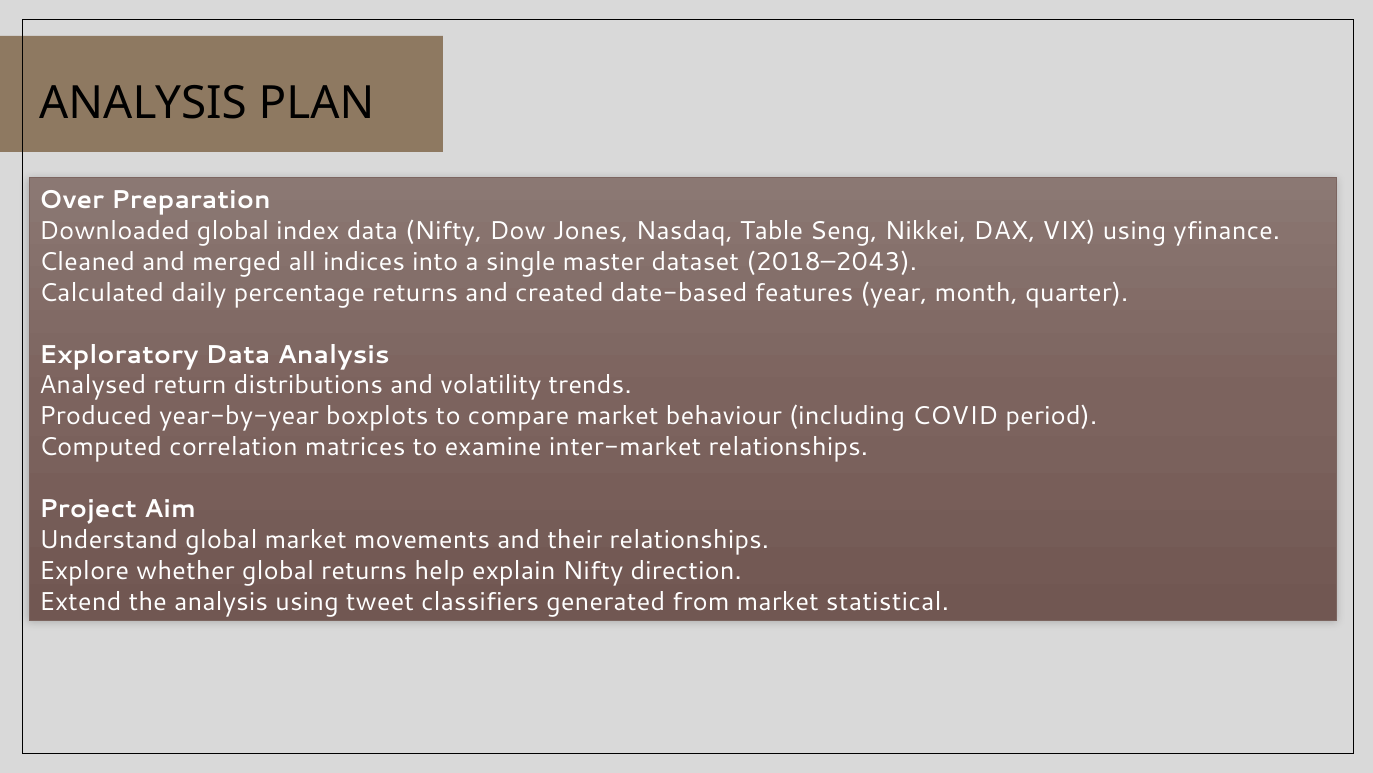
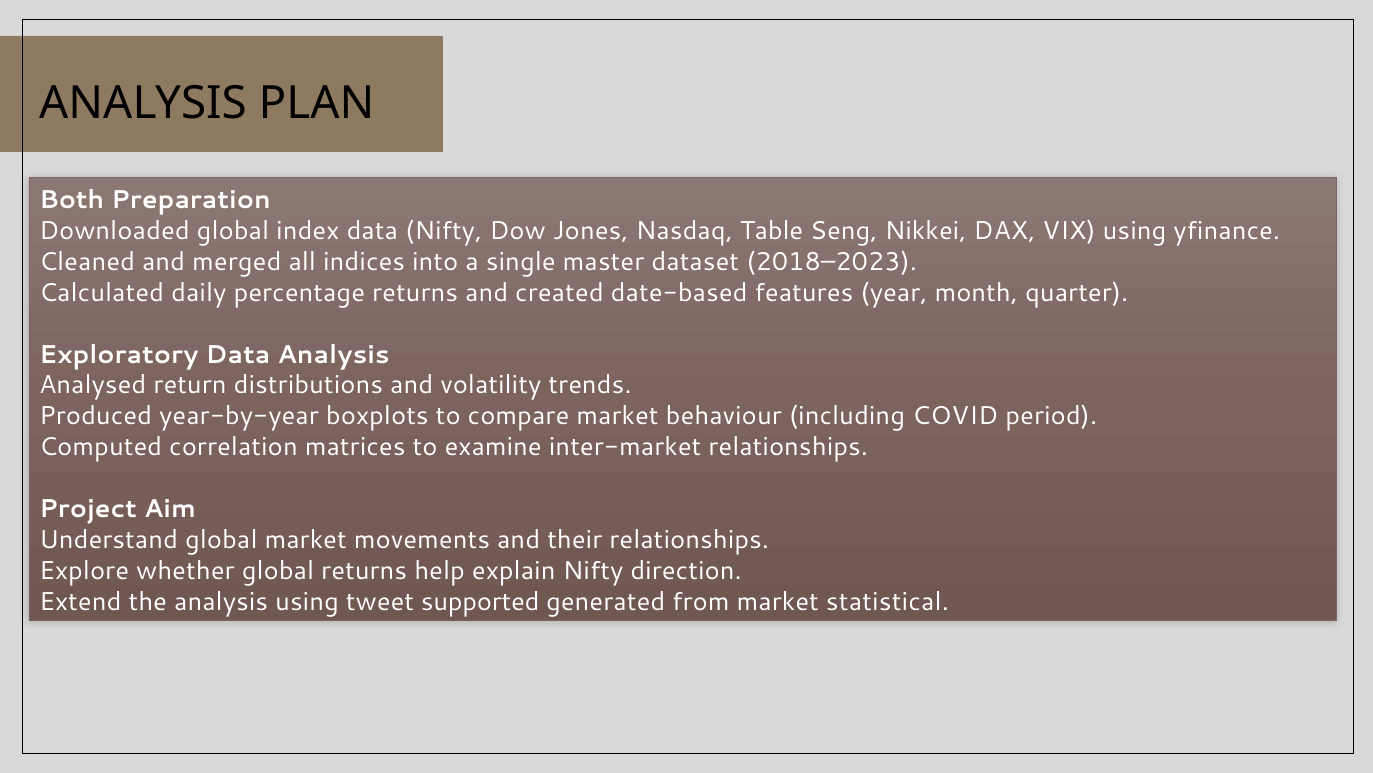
Over: Over -> Both (72, 200)
2018–2043: 2018–2043 -> 2018–2023 (832, 262)
classifiers: classifiers -> supported (480, 601)
